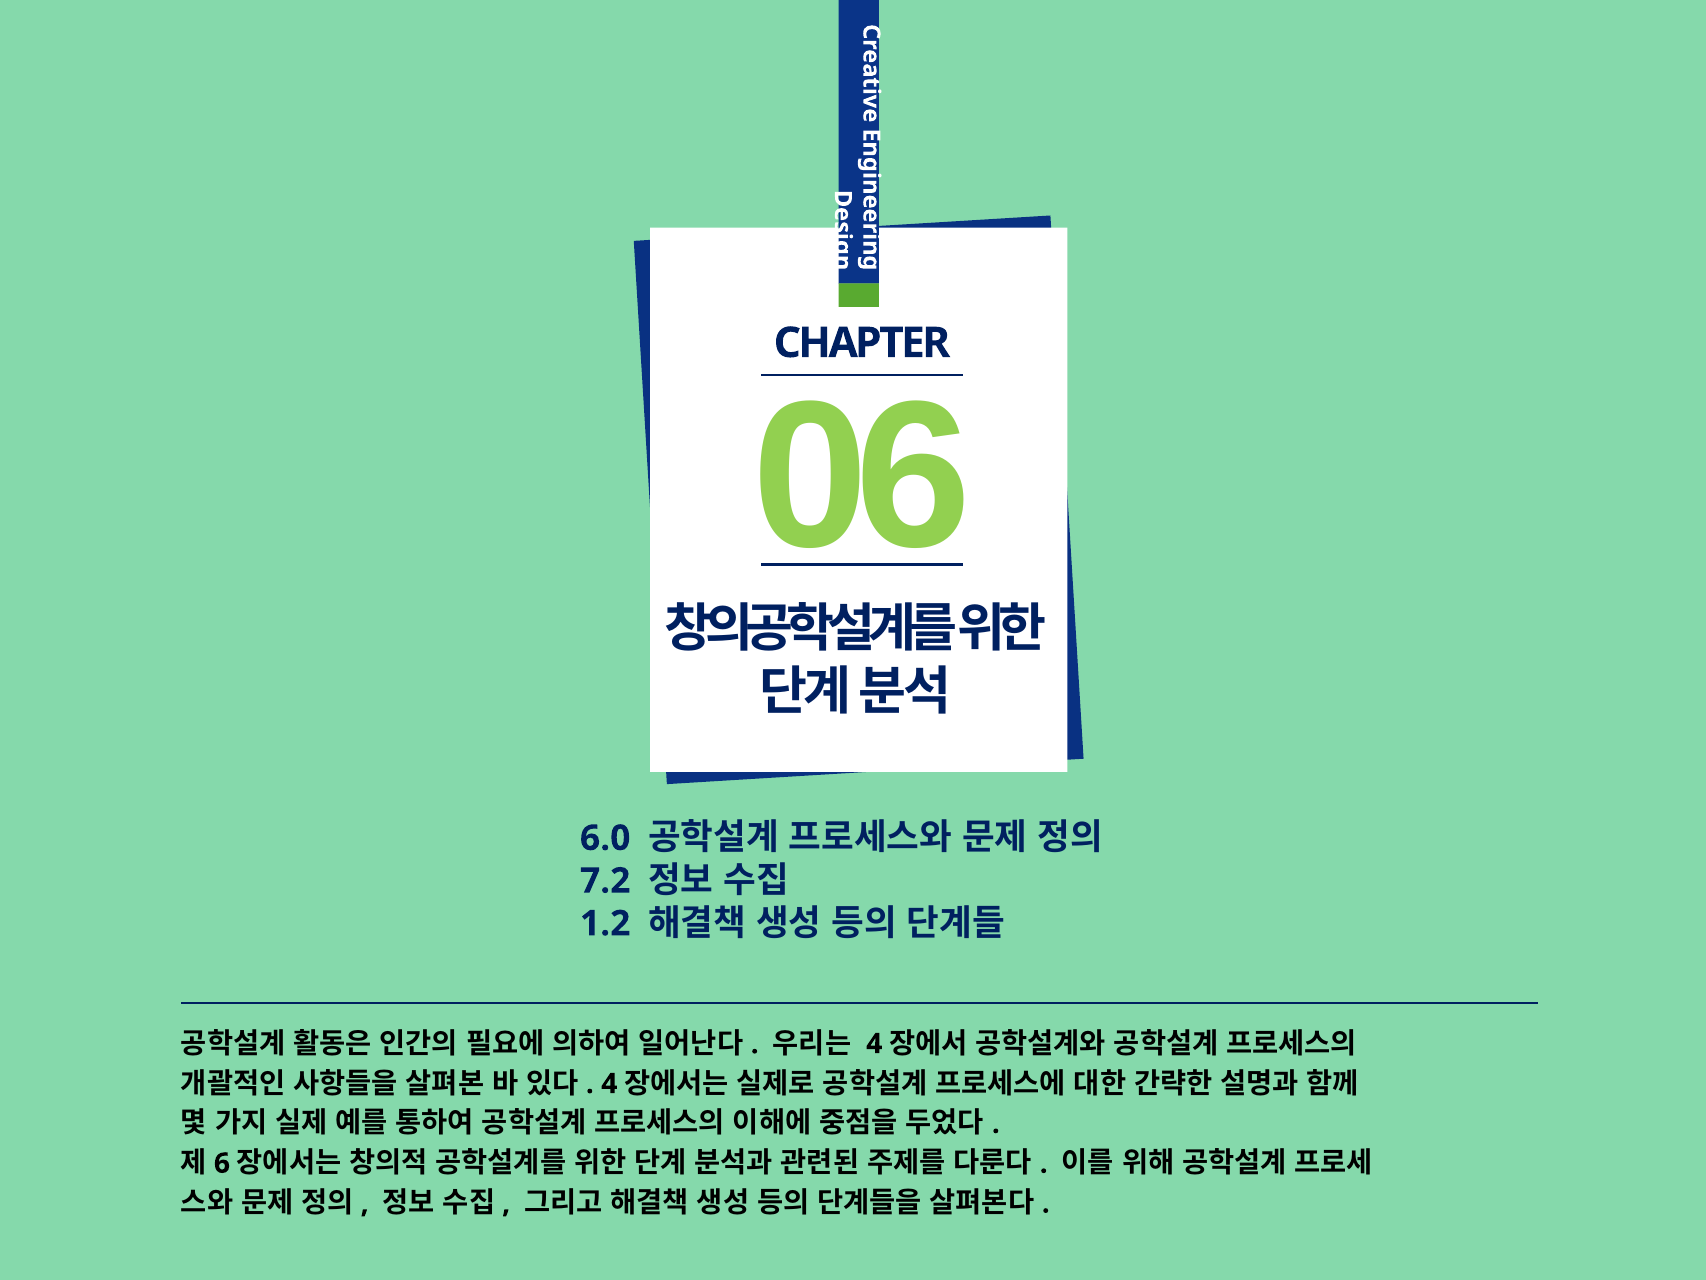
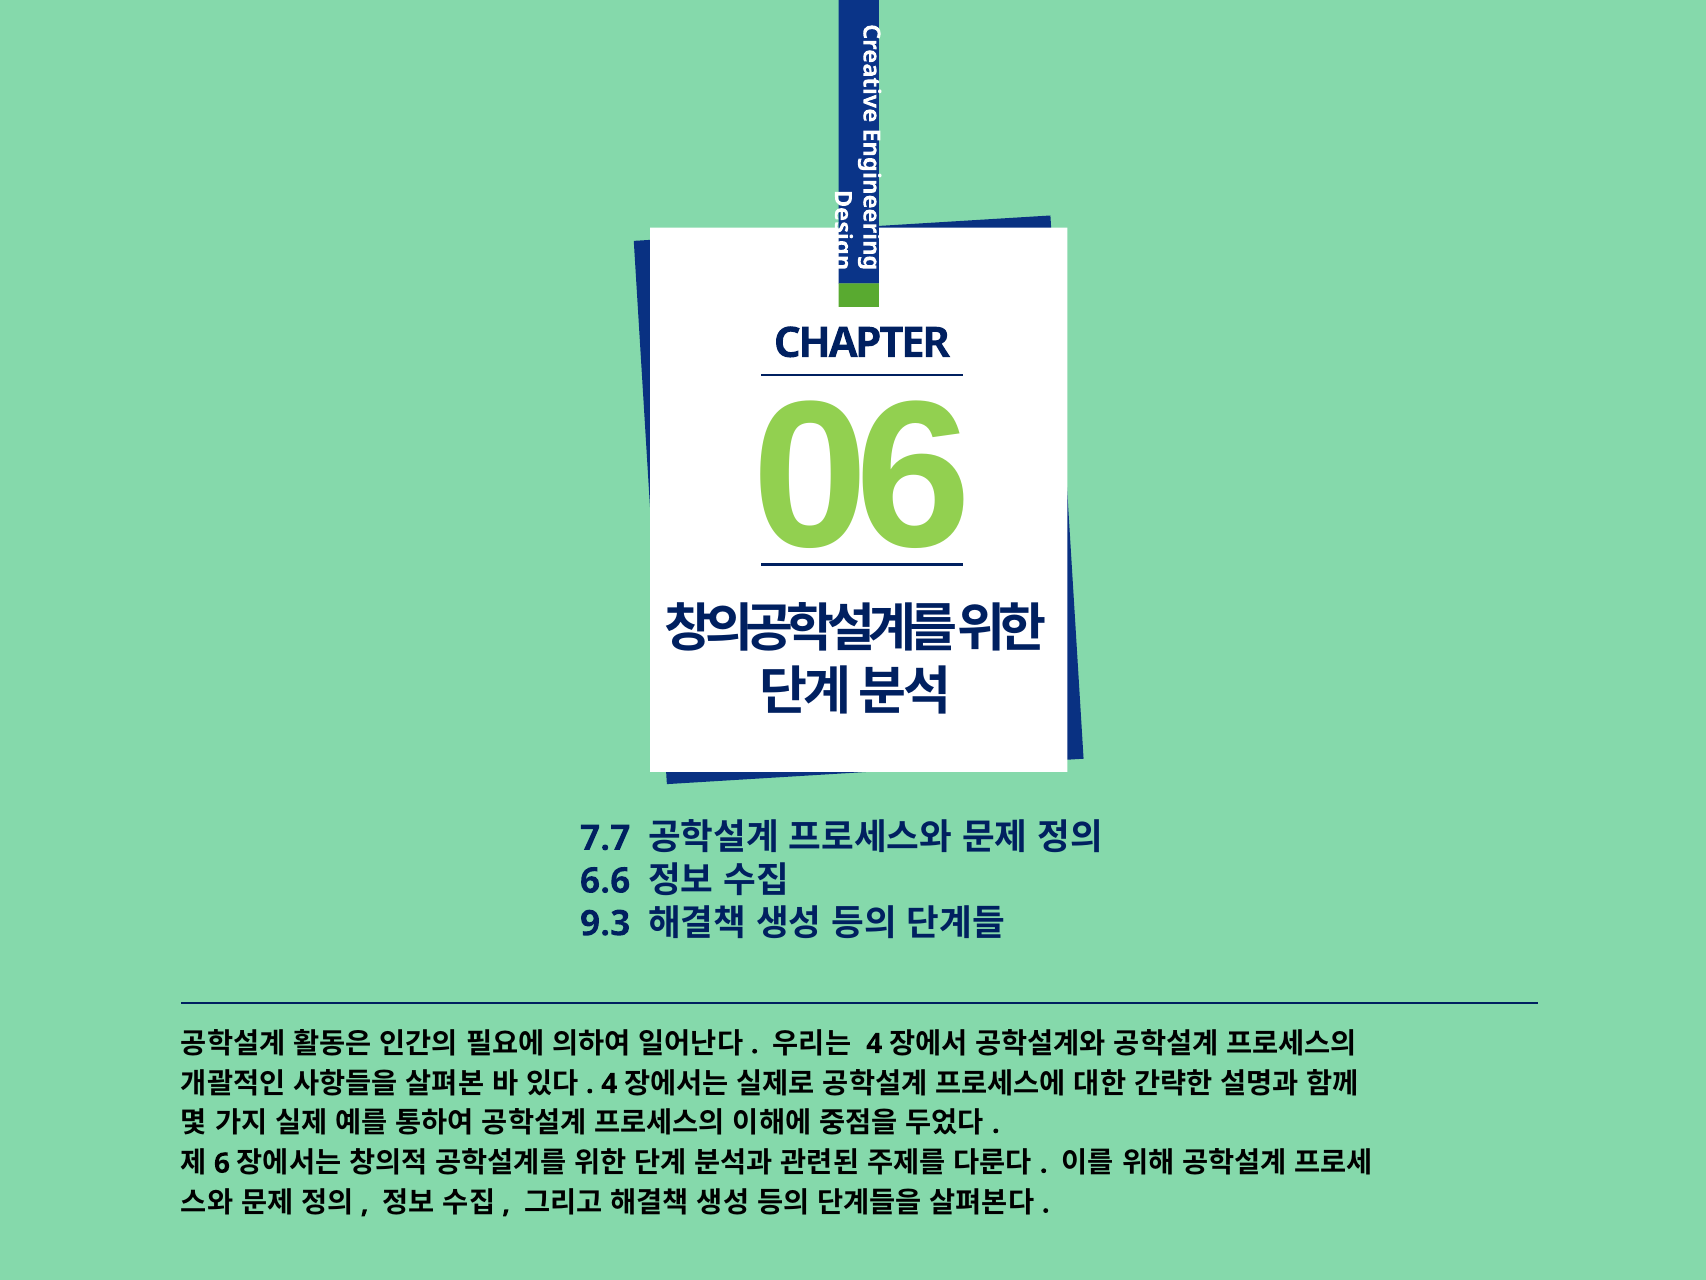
6.0: 6.0 -> 7.7 (605, 838)
7.2: 7.2 -> 6.6 (605, 881)
1.2: 1.2 -> 9.3 (605, 923)
